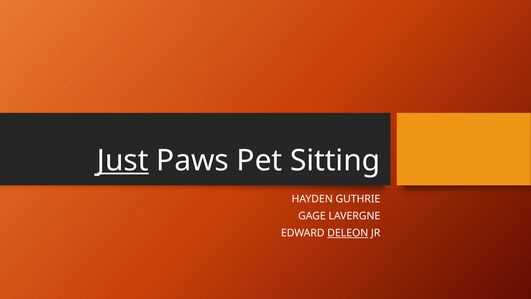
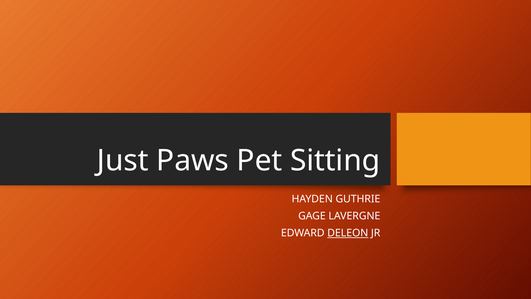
Just underline: present -> none (123, 161)
